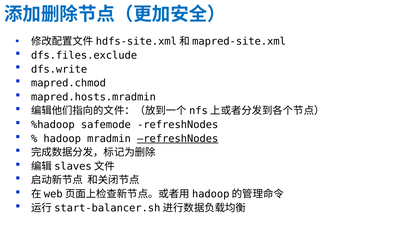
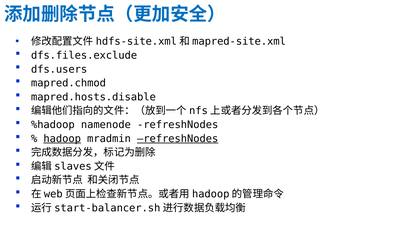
dfs.write: dfs.write -> dfs.users (59, 69)
mapred.hosts.mradmin: mapred.hosts.mradmin -> mapred.hosts.disable (93, 97)
safemode: safemode -> namenode (106, 124)
hadoop underline: none -> present (62, 138)
